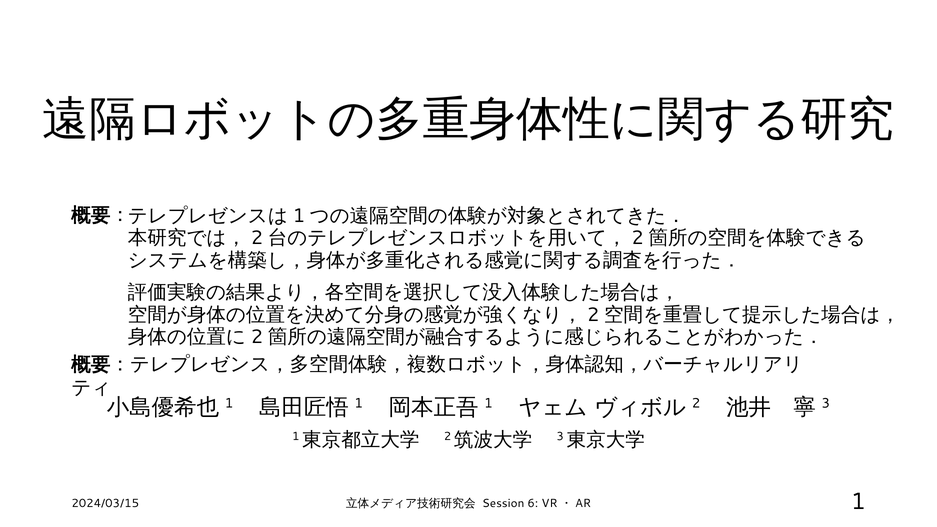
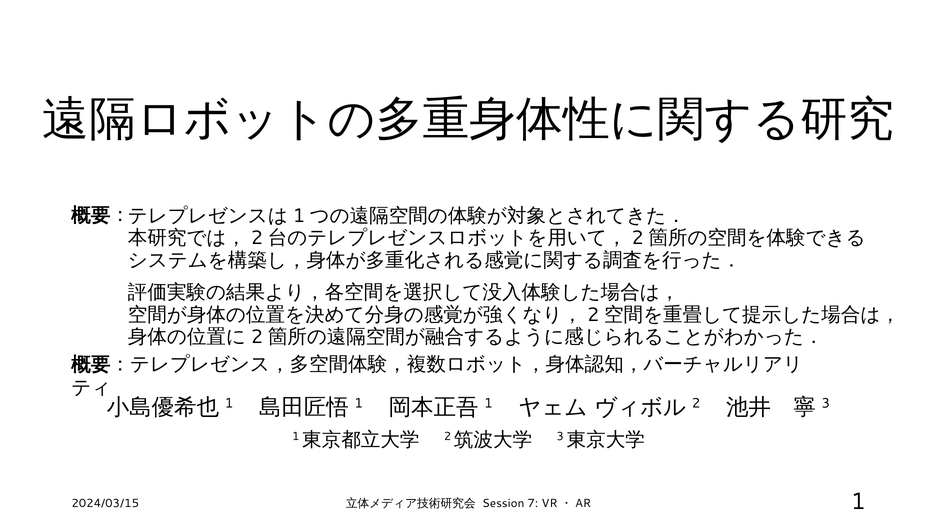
6: 6 -> 7 (533, 503)
